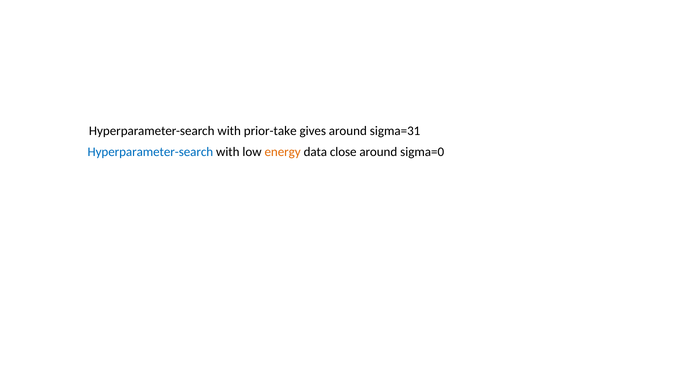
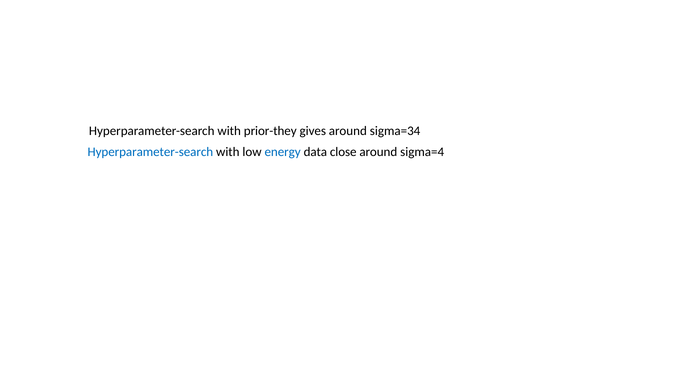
prior-take: prior-take -> prior-they (270, 131)
sigma=31: sigma=31 -> sigma=34 (395, 131)
energy colour: orange -> blue (283, 152)
sigma=0: sigma=0 -> sigma=4 (422, 152)
